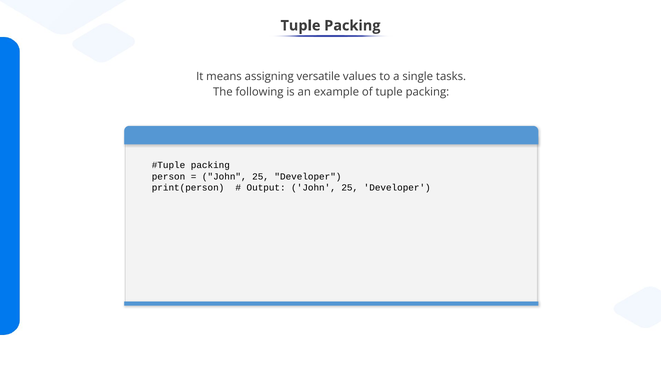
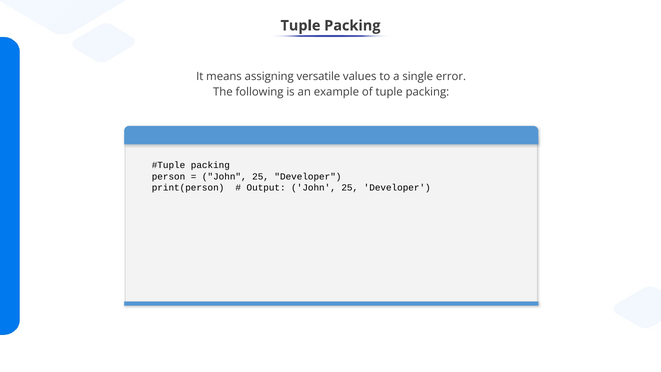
tasks: tasks -> error (451, 76)
